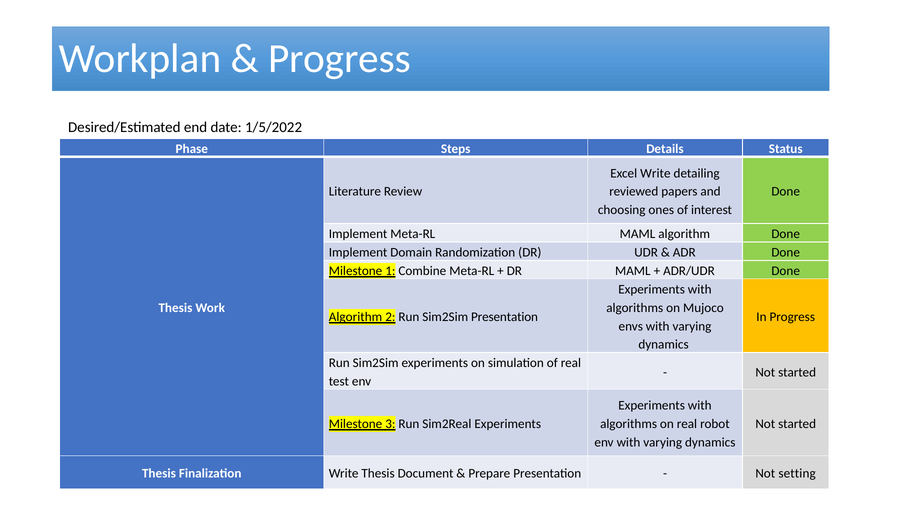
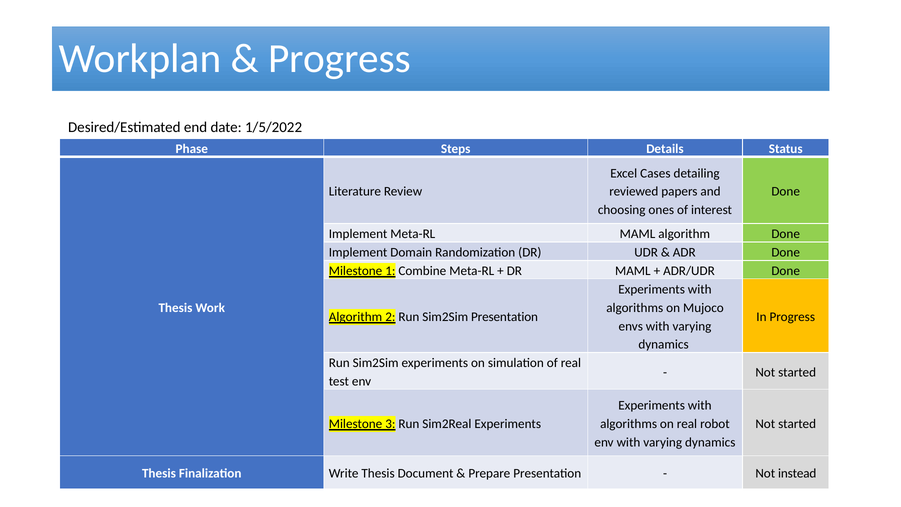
Excel Write: Write -> Cases (655, 173)
setting: setting -> instead (797, 473)
